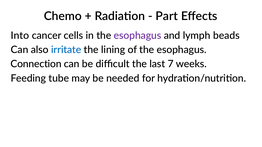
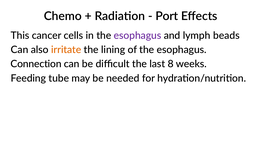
Part: Part -> Port (167, 16)
Into: Into -> This (20, 36)
irritate colour: blue -> orange (66, 50)
7: 7 -> 8 (171, 64)
